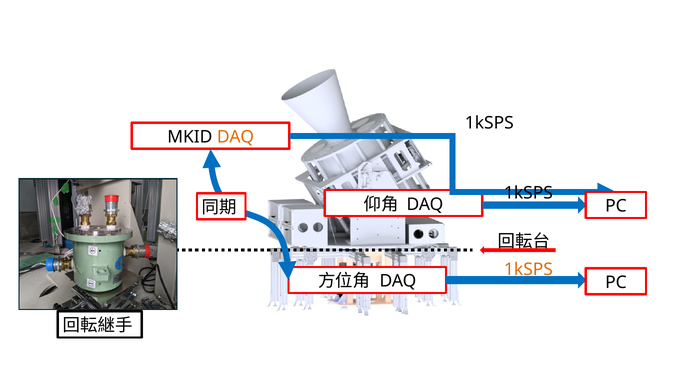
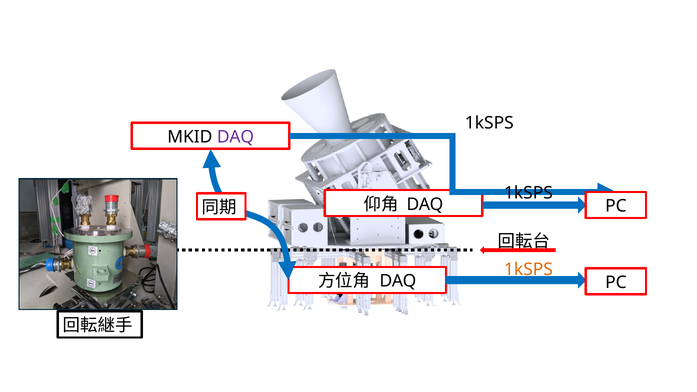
DAQ colour: orange -> purple (235, 137)
